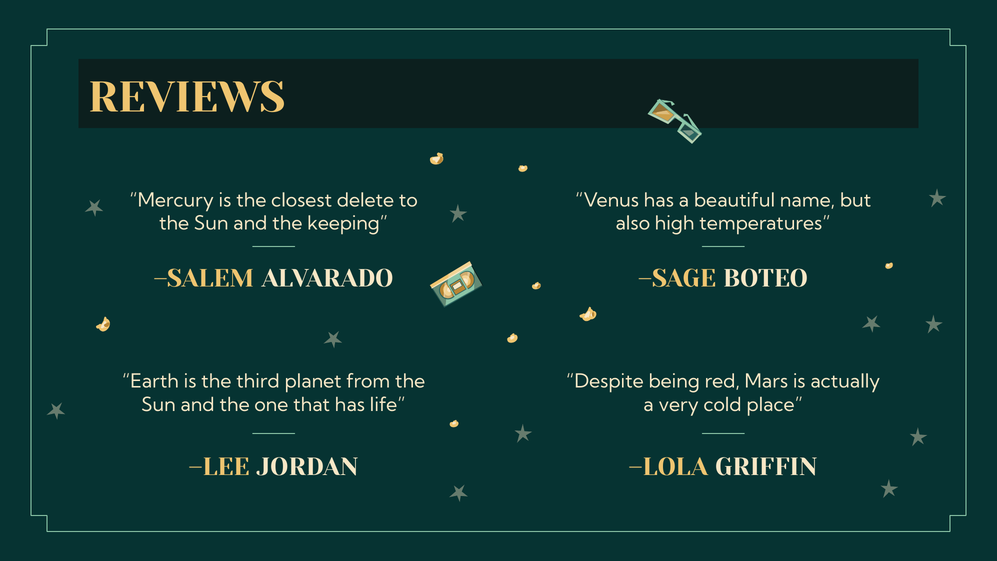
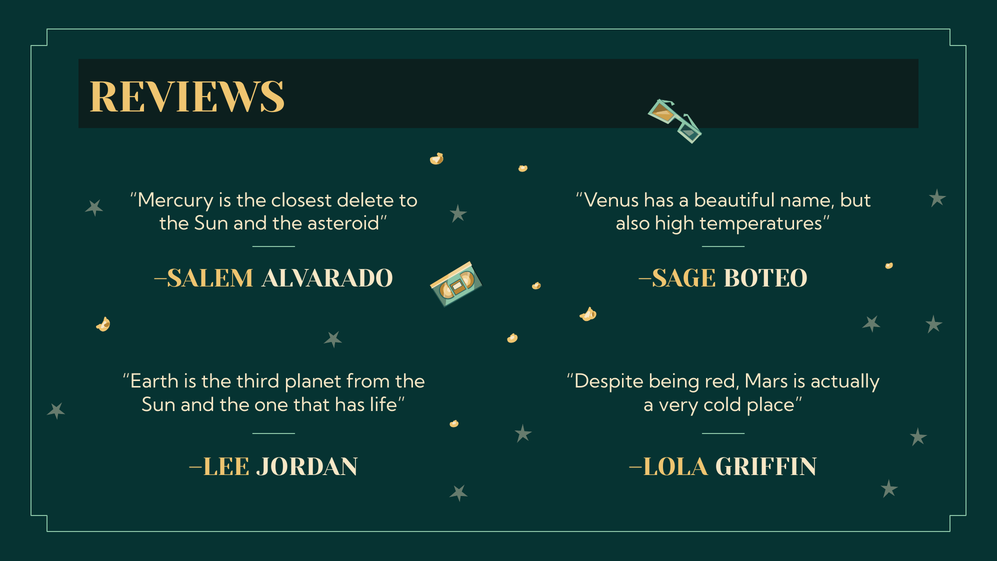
keeping: keeping -> asteroid (348, 223)
